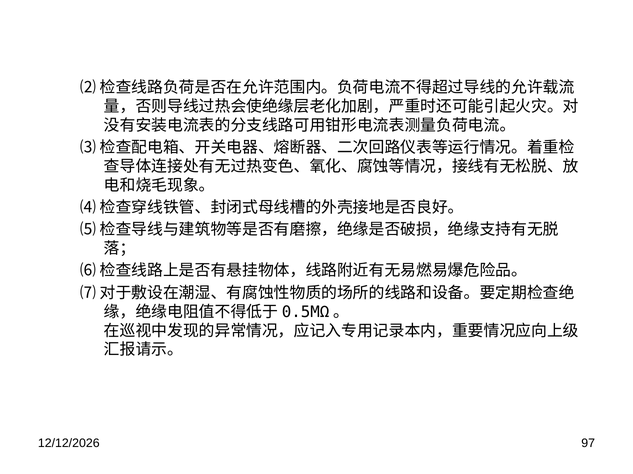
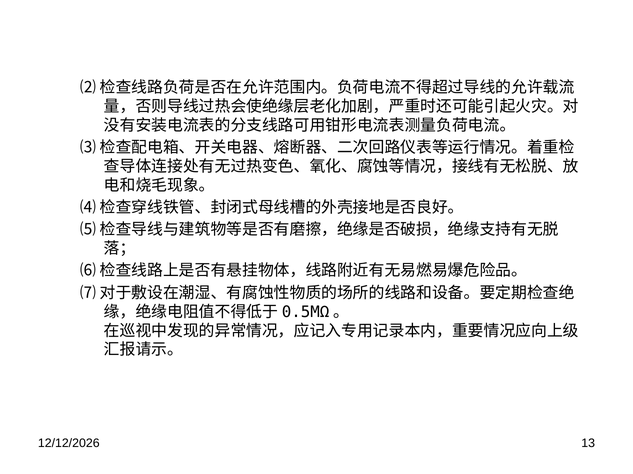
97: 97 -> 13 (588, 444)
